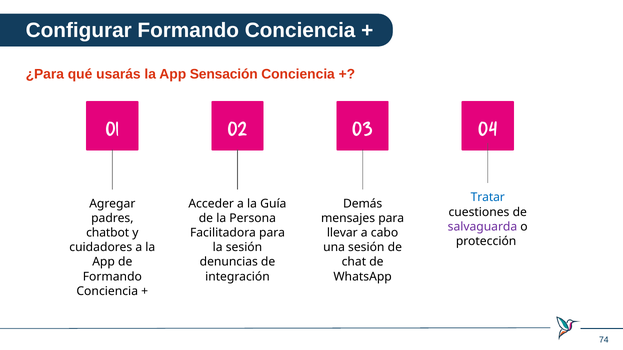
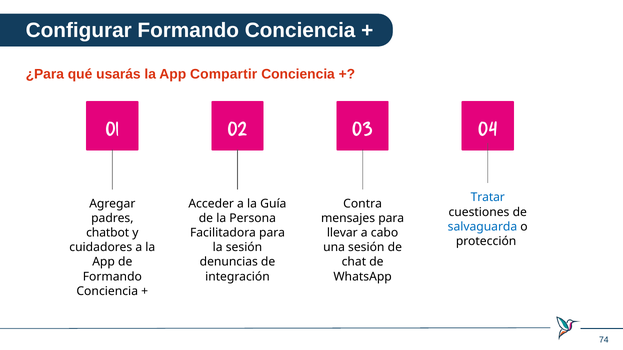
Sensación: Sensación -> Compartir (224, 74)
Demás: Demás -> Contra (363, 204)
salvaguarda colour: purple -> blue (482, 227)
